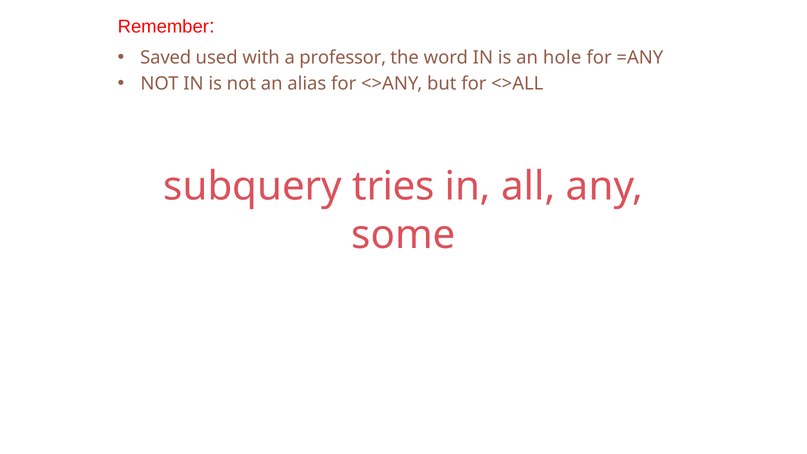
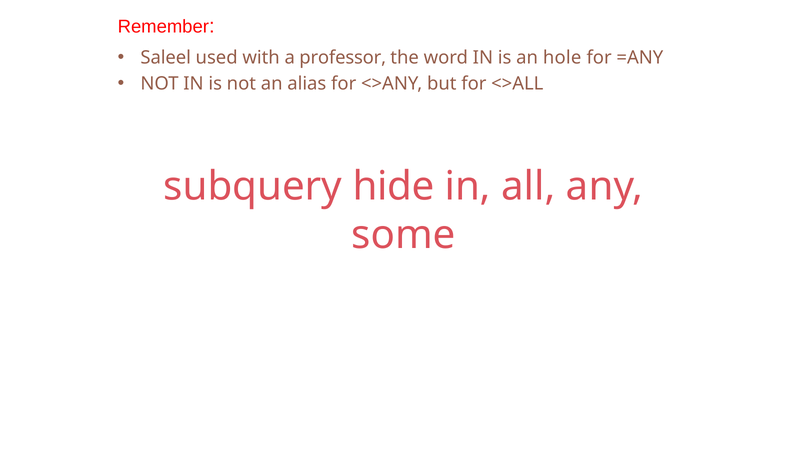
Saved: Saved -> Saleel (166, 57)
tries: tries -> hide (393, 186)
